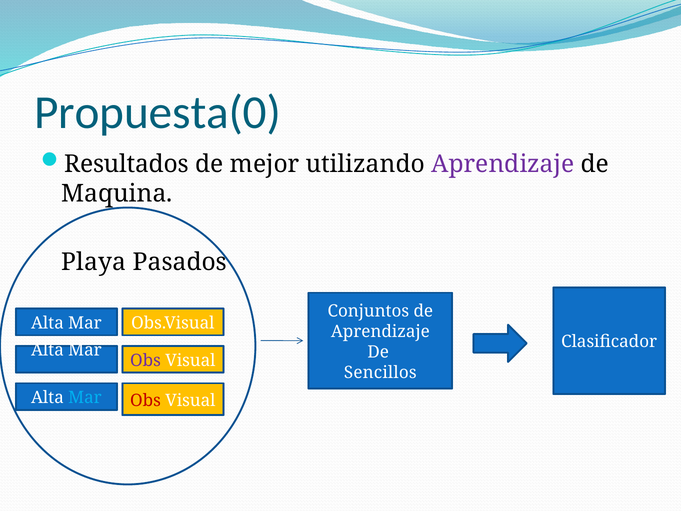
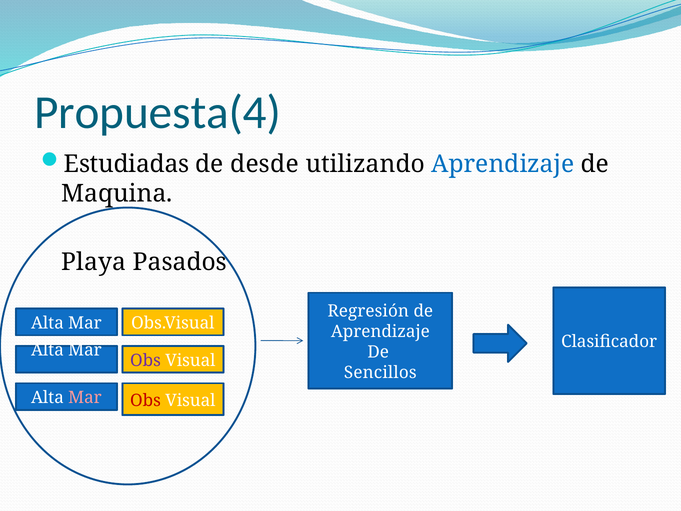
Propuesta(0: Propuesta(0 -> Propuesta(4 (158, 112)
Resultados: Resultados -> Estudiadas (127, 164)
mejor: mejor -> desde (264, 164)
Aprendizaje colour: purple -> blue (503, 164)
Conjuntos: Conjuntos -> Regresión (368, 311)
Mar colour: light blue -> pink (85, 398)
